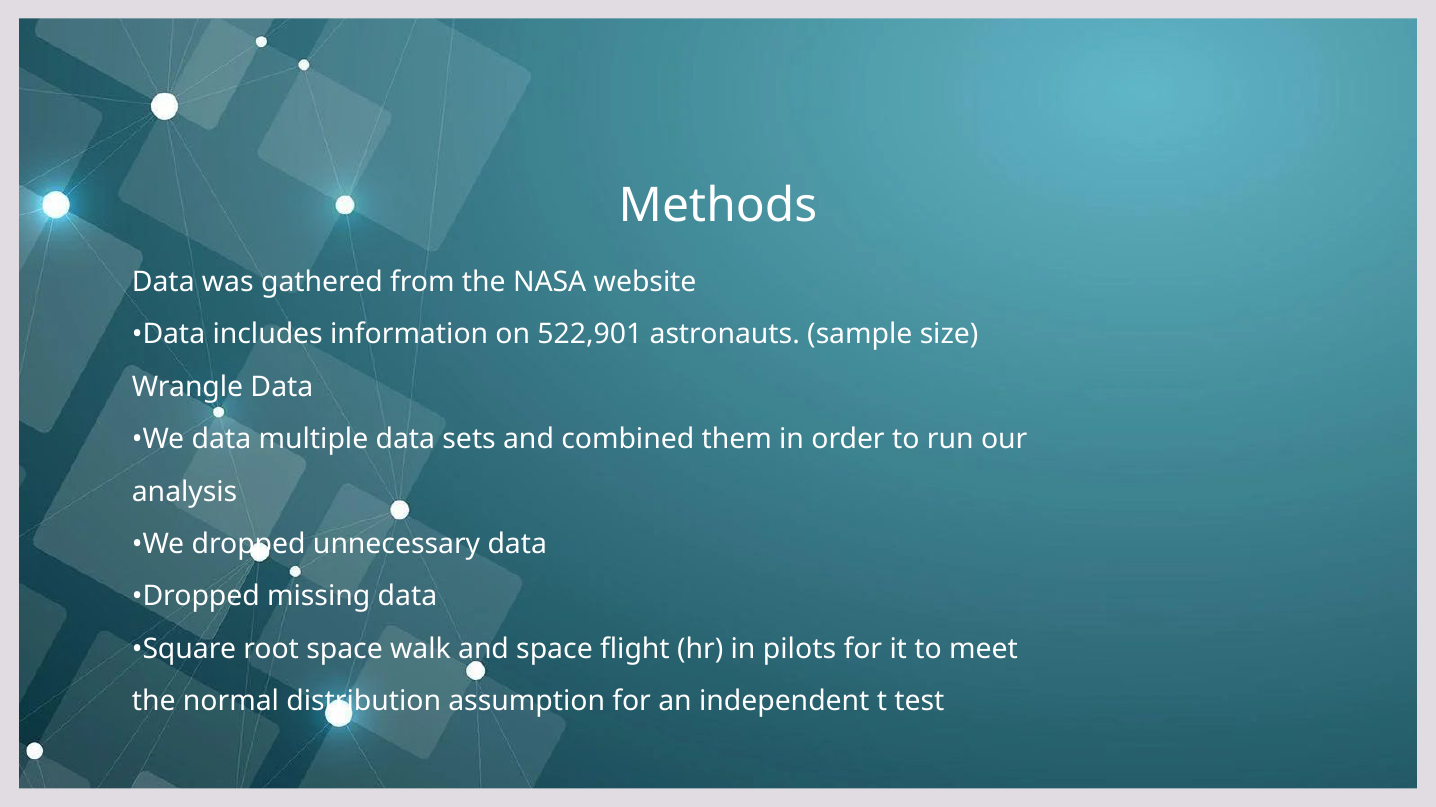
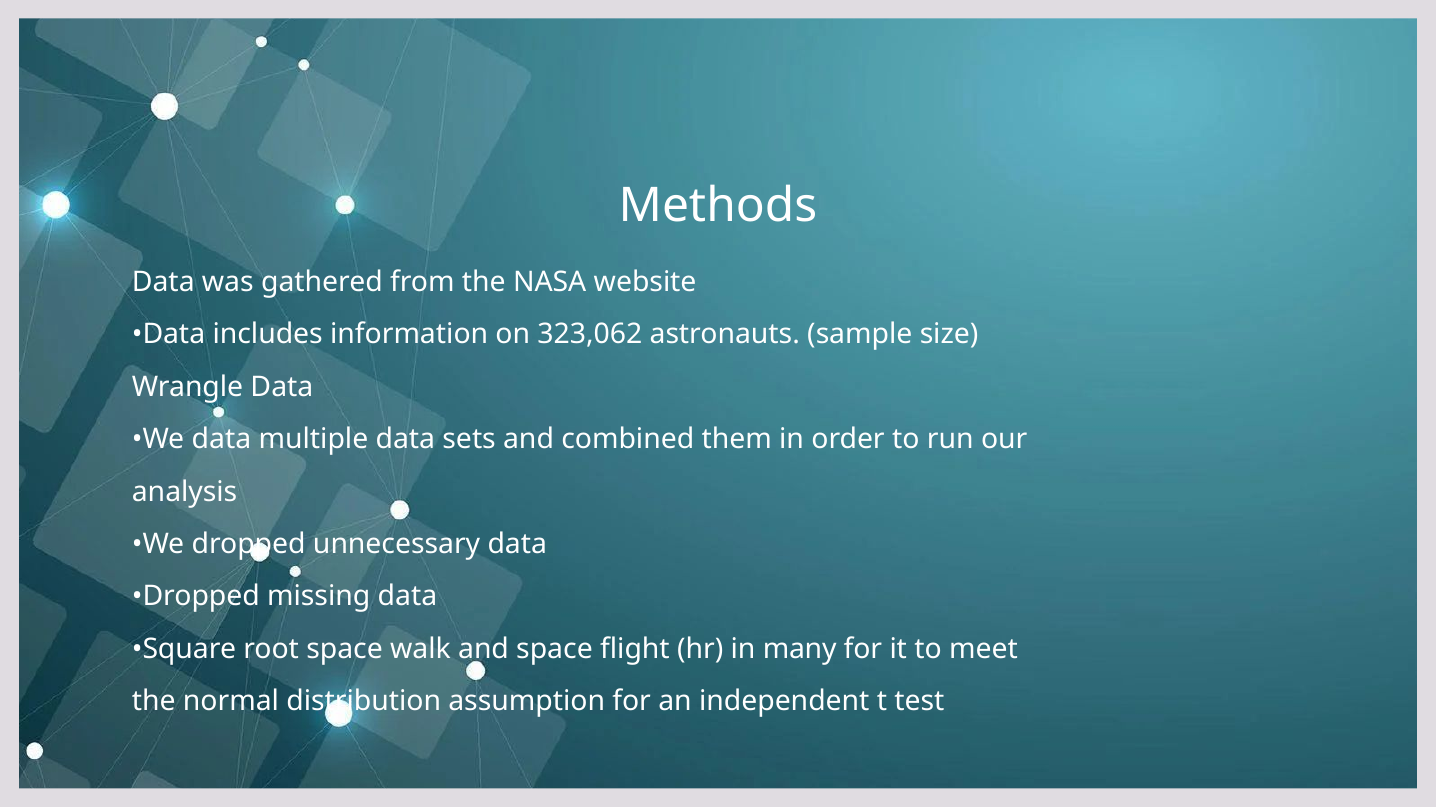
522,901: 522,901 -> 323,062 (590, 335)
pilots: pilots -> many (800, 650)
